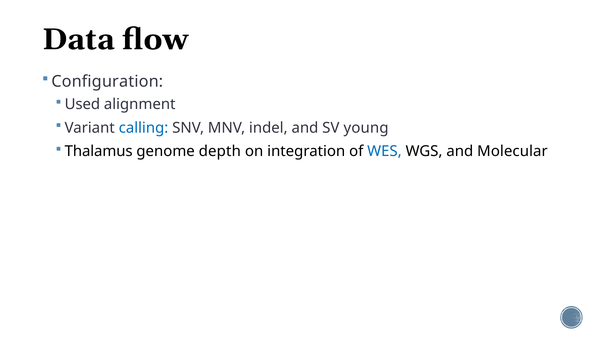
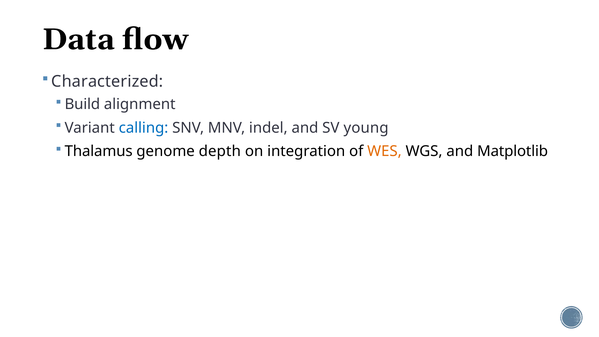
Configuration: Configuration -> Characterized (107, 81)
Used: Used -> Build (82, 104)
WES colour: blue -> orange (384, 151)
Molecular: Molecular -> Matplotlib (513, 151)
